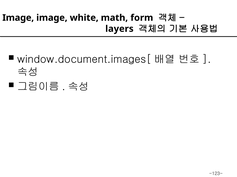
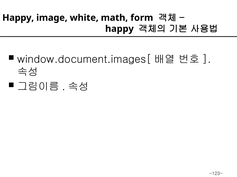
Image: Image -> Happy (18, 18)
layers: layers -> happy (119, 29)
